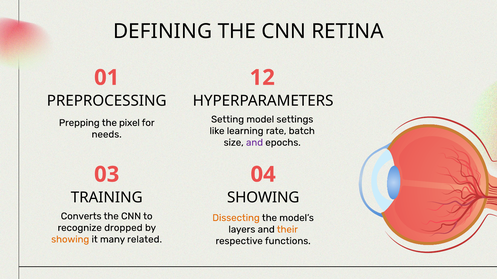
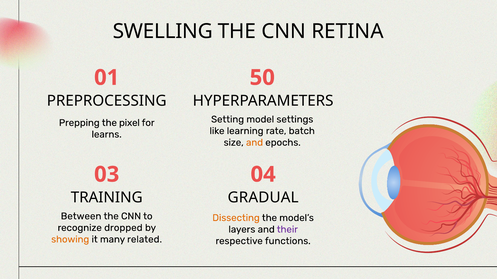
DEFINING: DEFINING -> SWELLING (163, 31)
12: 12 -> 50 (262, 78)
needs: needs -> learns (107, 135)
and colour: purple -> orange (255, 143)
SHOWING: SHOWING -> GRADUAL (263, 198)
Converts: Converts -> Between (81, 217)
their colour: orange -> purple (287, 230)
